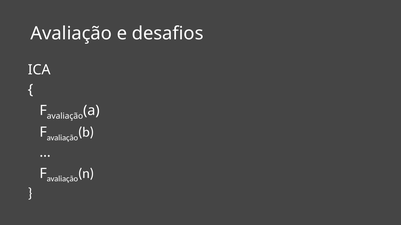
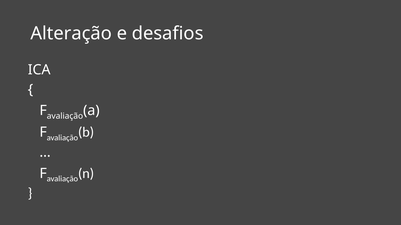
Avaliação: Avaliação -> Alteração (71, 34)
